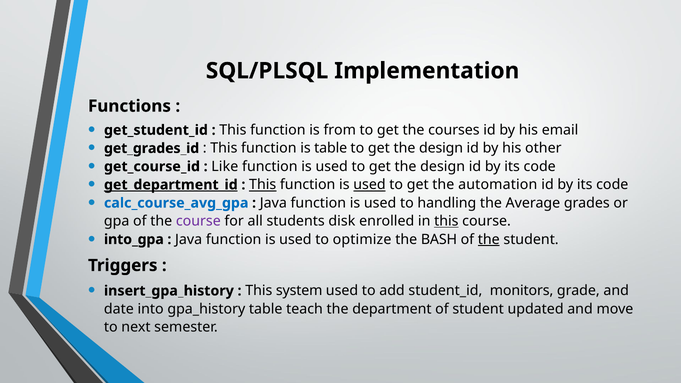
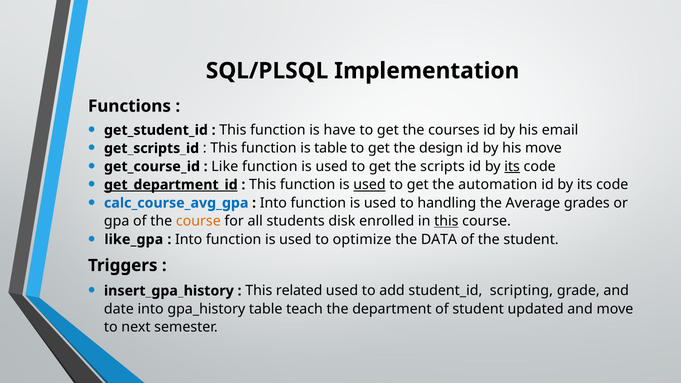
from: from -> have (340, 130)
get_grades_id: get_grades_id -> get_scripts_id (152, 148)
his other: other -> move (543, 148)
design: design -> scripts (443, 167)
its underline: none -> present (512, 167)
This underline: present -> none (263, 185)
Java: Java -> Into (273, 203)
course colour: purple -> orange (198, 221)
into_gpa: into_gpa -> like_gpa (134, 239)
Java: Java -> Into (189, 239)
BASH: BASH -> DATA (439, 239)
the underline: present -> none (489, 239)
system: system -> related (299, 291)
monitors: monitors -> scripting (521, 291)
